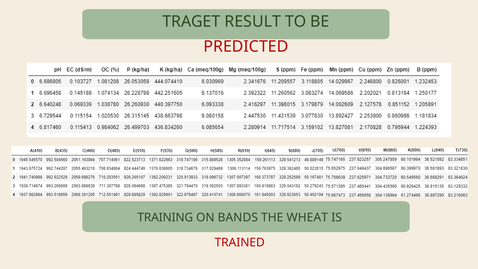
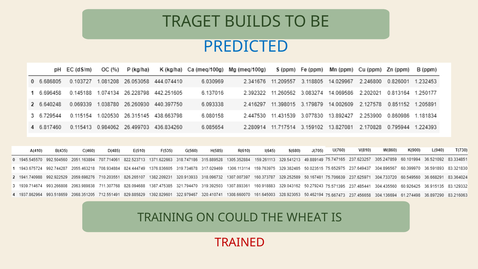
RESULT: RESULT -> BUILDS (253, 22)
PREDICTED colour: red -> blue (246, 47)
BANDS: BANDS -> COULD (238, 217)
